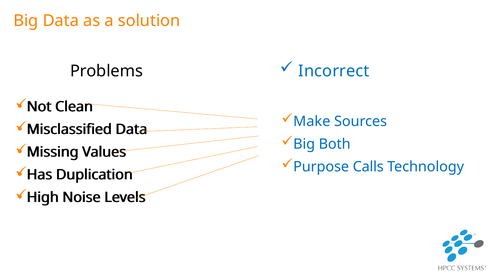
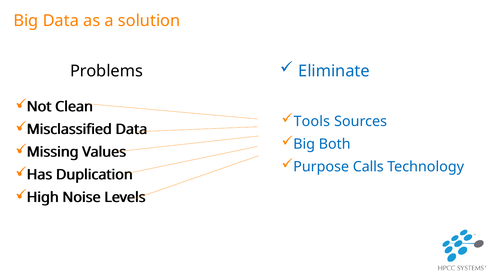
Incorrect: Incorrect -> Eliminate (334, 71)
Make: Make -> Tools (312, 121)
